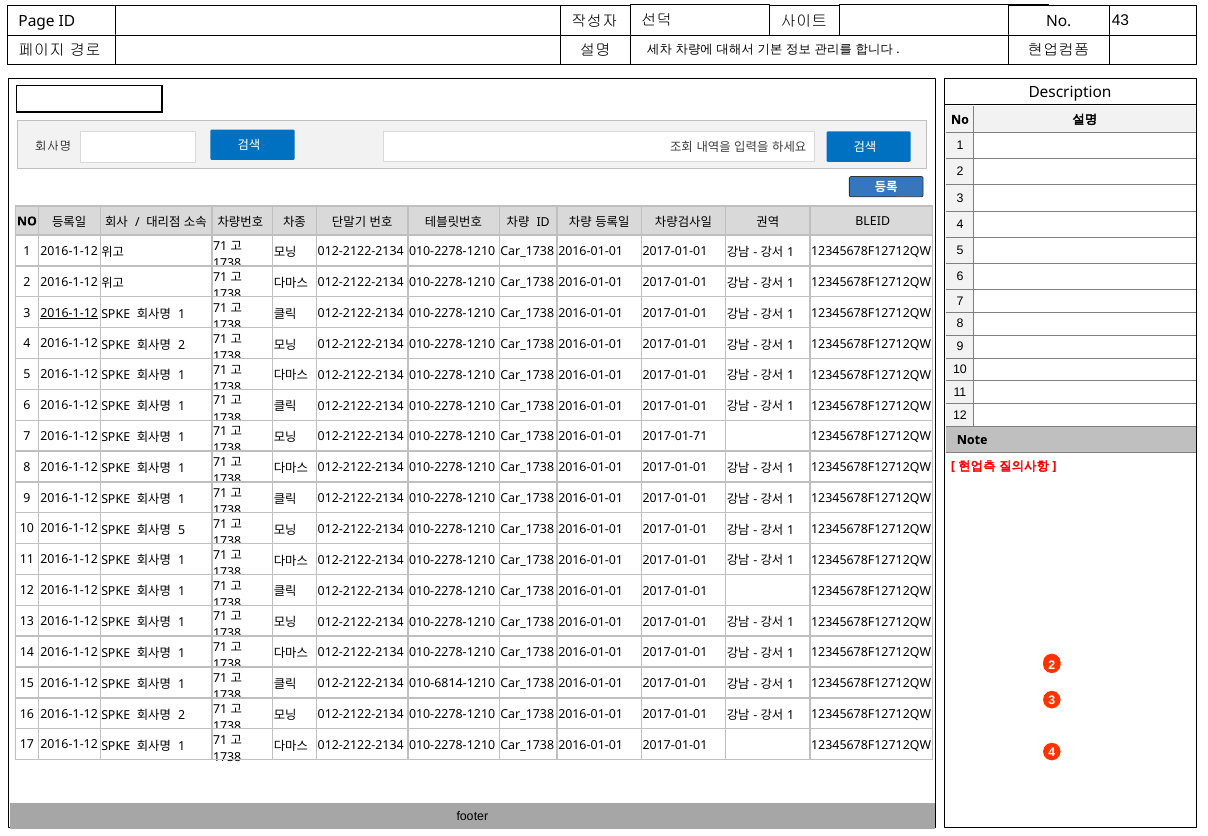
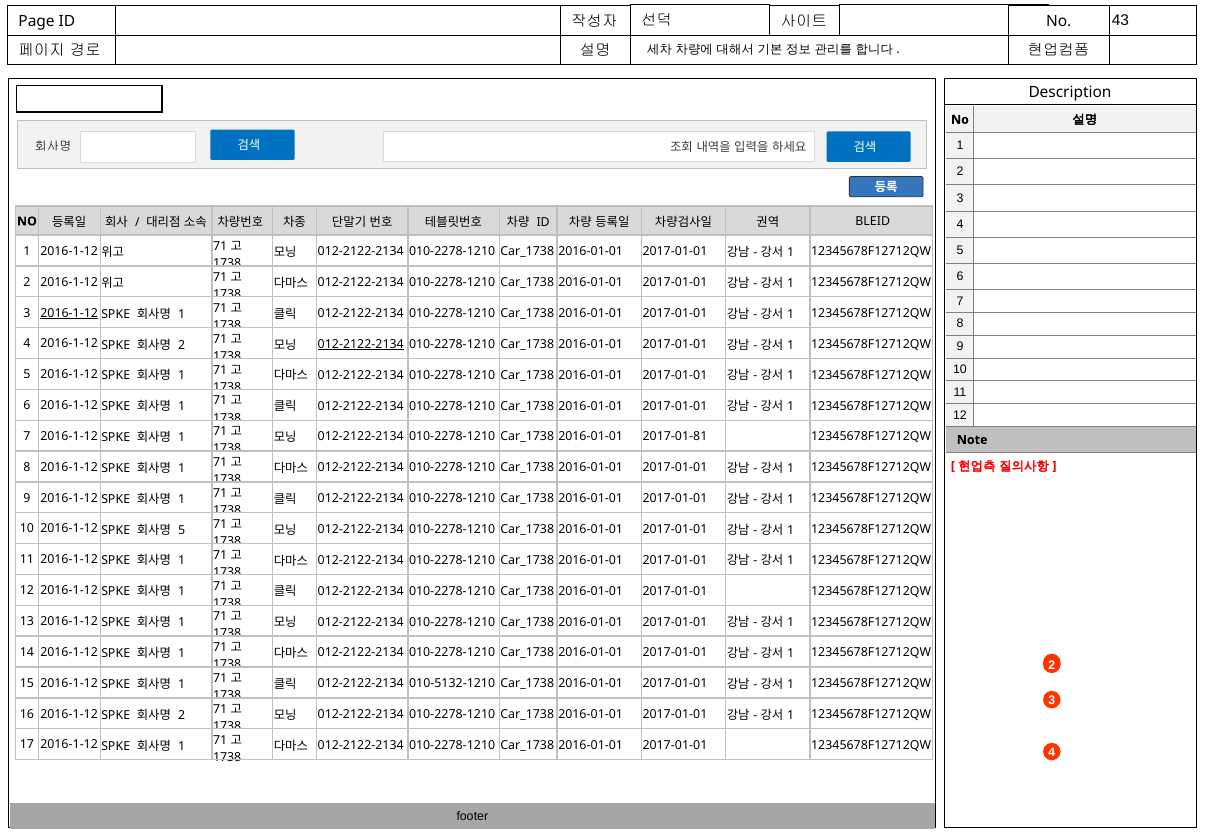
012-2122-2134 underline: none -> present (361, 344)
2017-01-71: 2017-01-71 -> 2017-01-81 (675, 437)
010-6814-1210: 010-6814-1210 -> 010-5132-1210 (452, 684)
